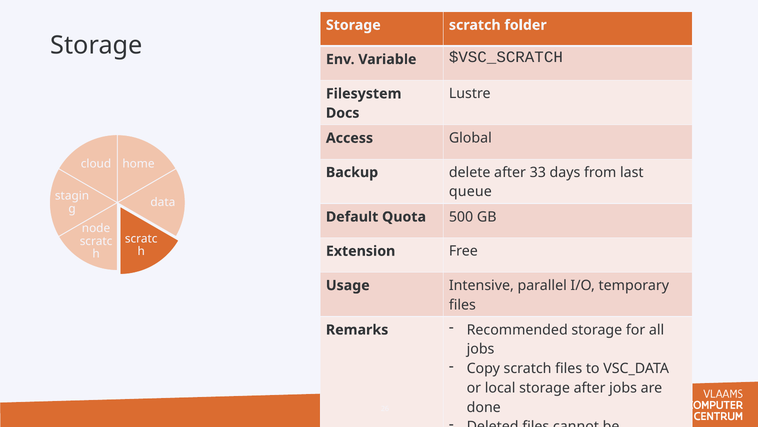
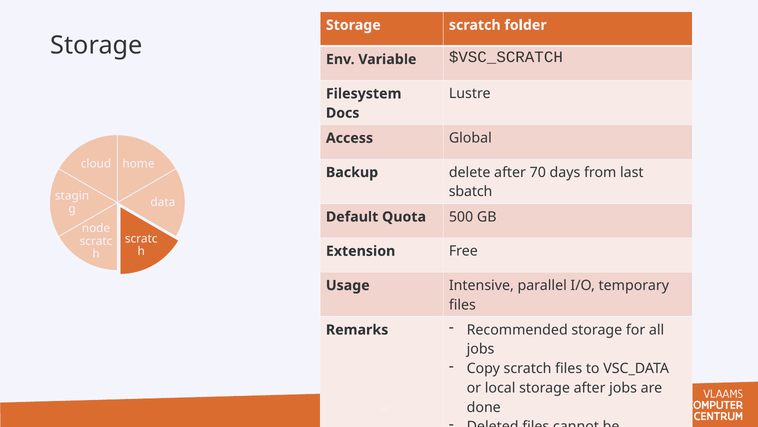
33: 33 -> 70 (538, 172)
queue: queue -> sbatch (471, 192)
